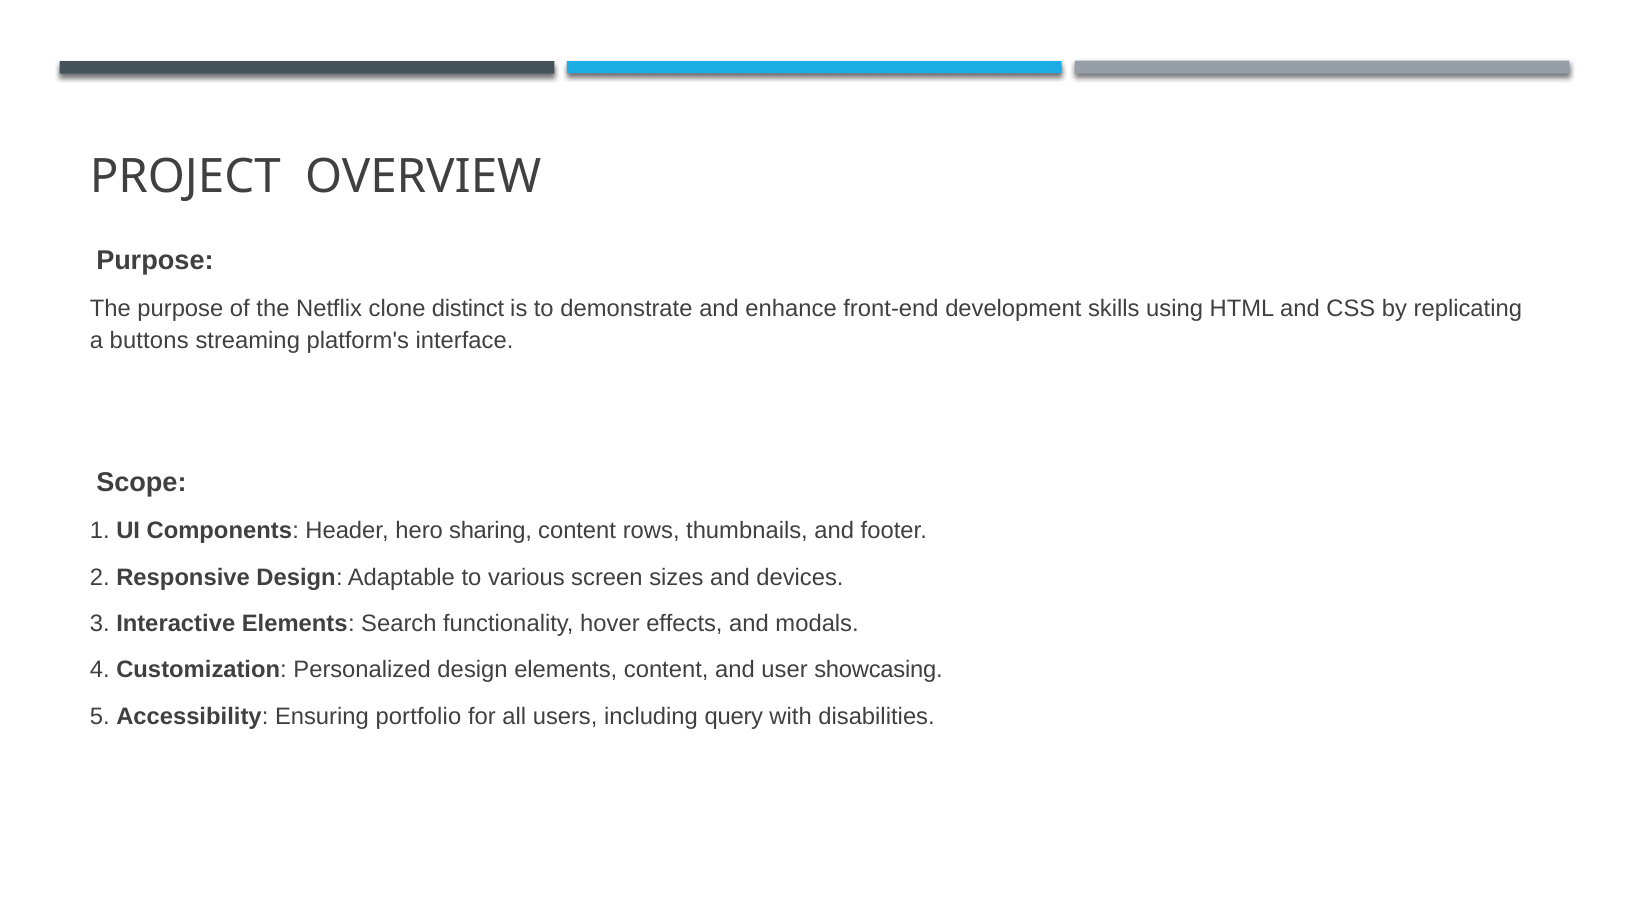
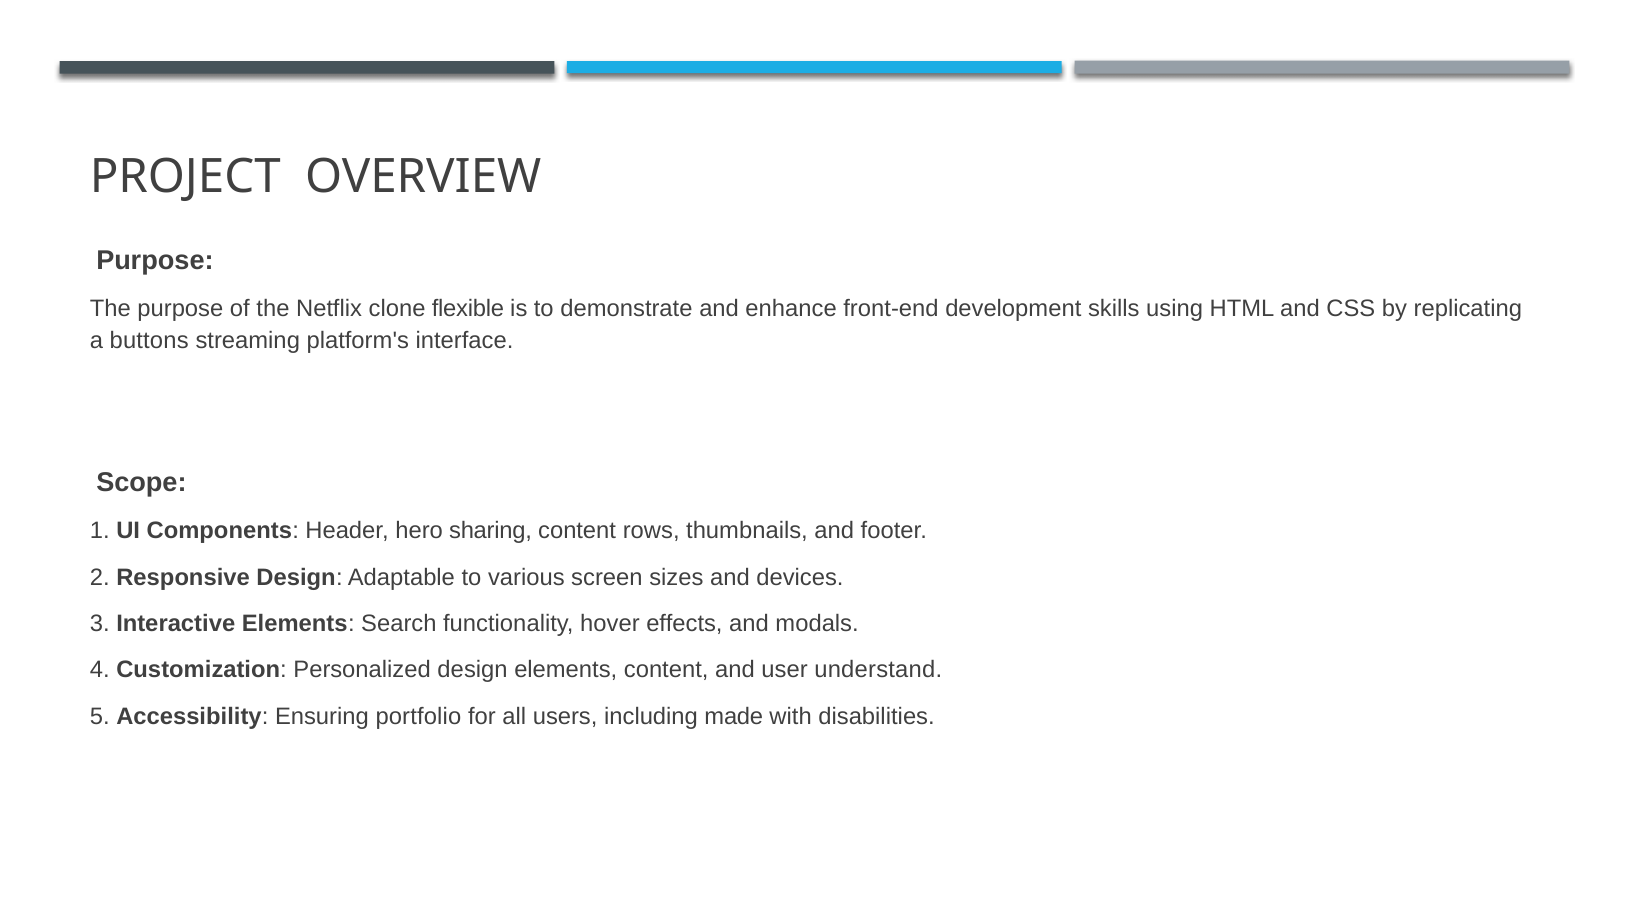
distinct: distinct -> flexible (468, 309)
showcasing: showcasing -> understand (878, 670)
query: query -> made (734, 717)
